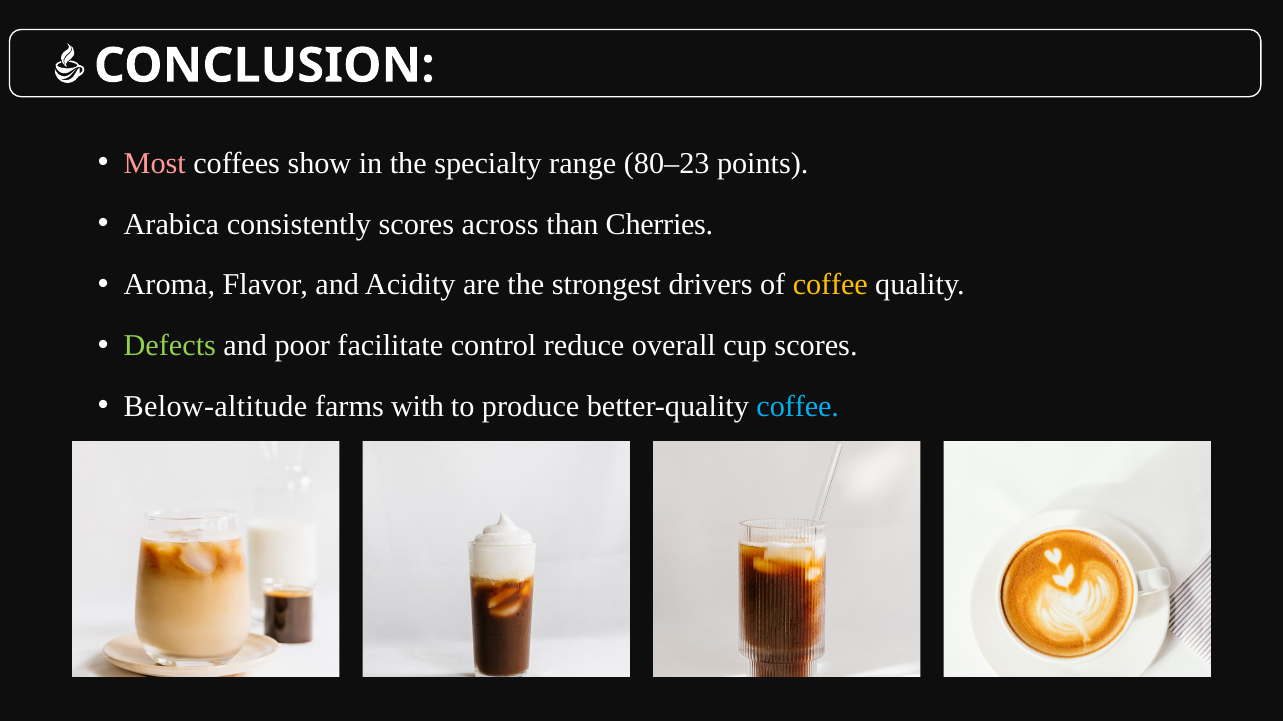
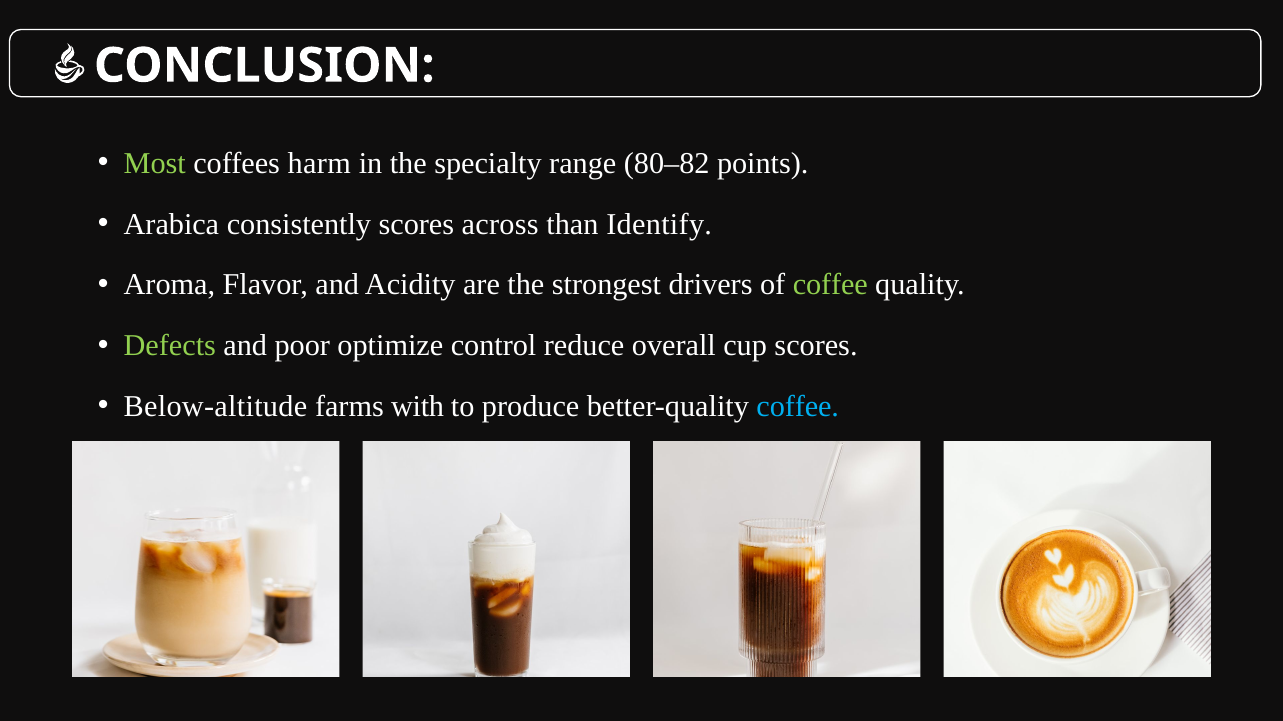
Most colour: pink -> light green (155, 163)
show: show -> harm (319, 163)
80–23: 80–23 -> 80–82 (667, 163)
Cherries: Cherries -> Identify (659, 224)
coffee colour: yellow -> light green (830, 285)
facilitate: facilitate -> optimize (390, 346)
